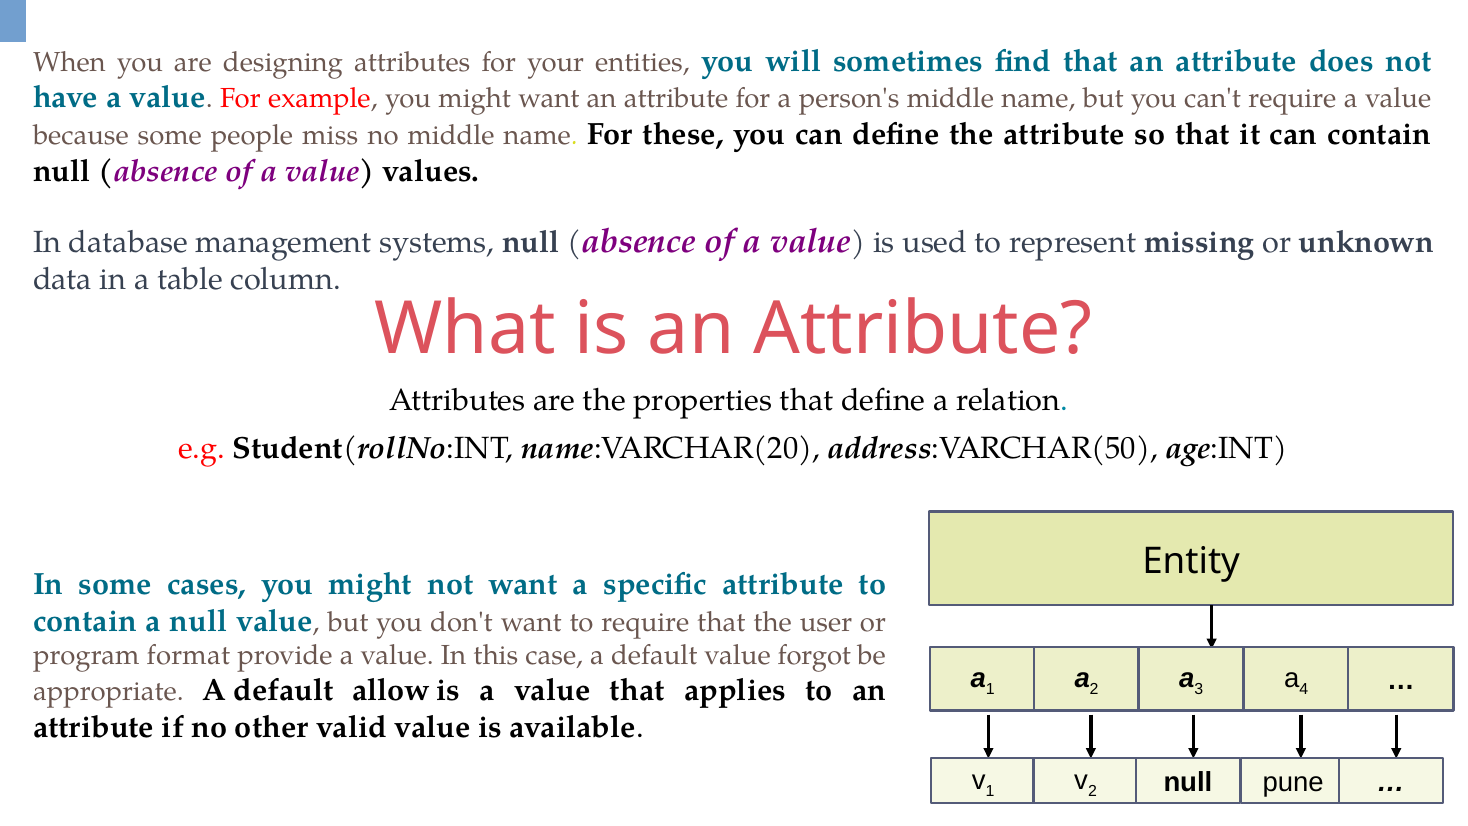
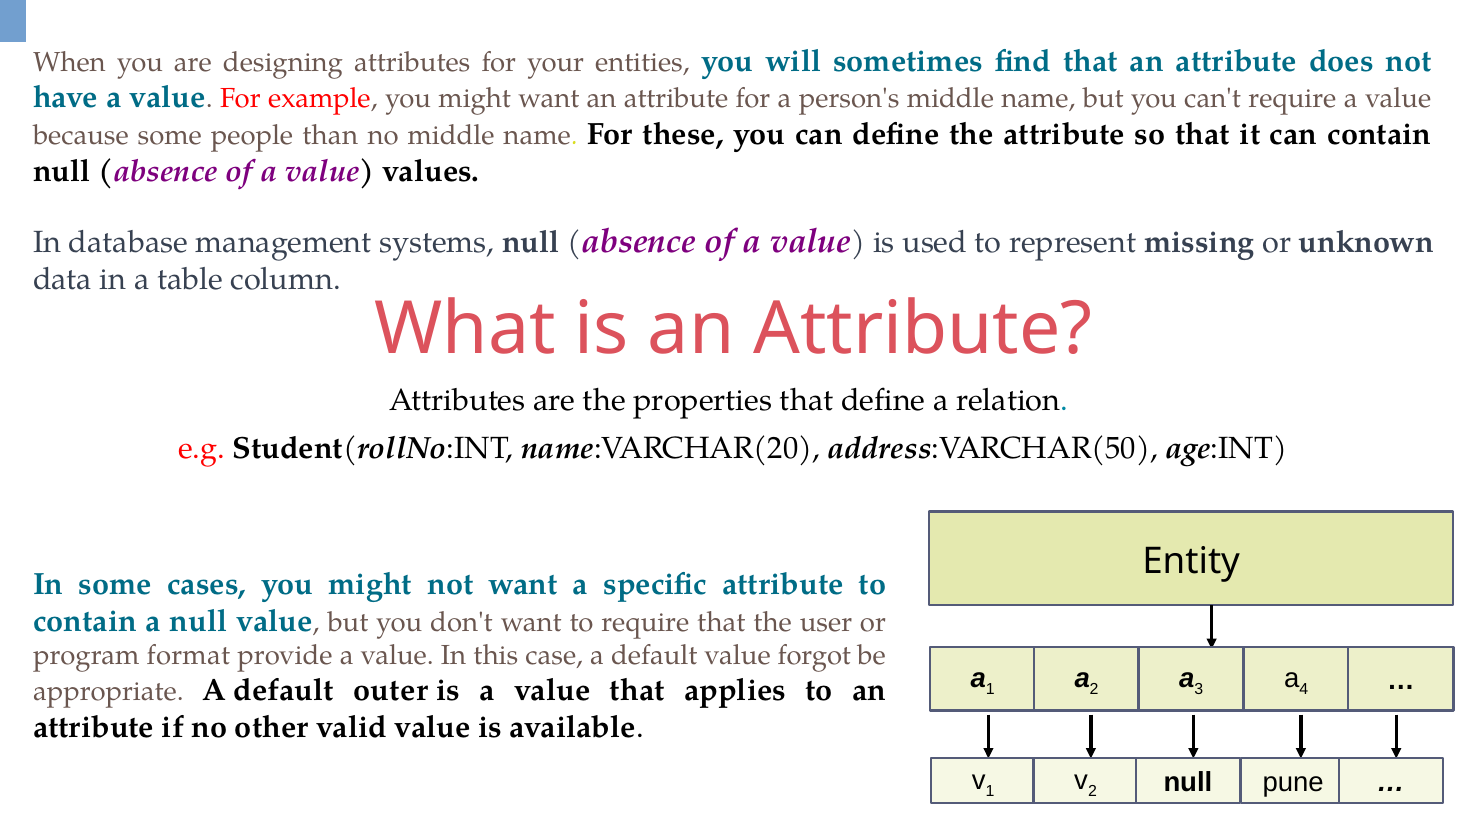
miss: miss -> than (330, 135)
allow: allow -> outer (391, 691)
